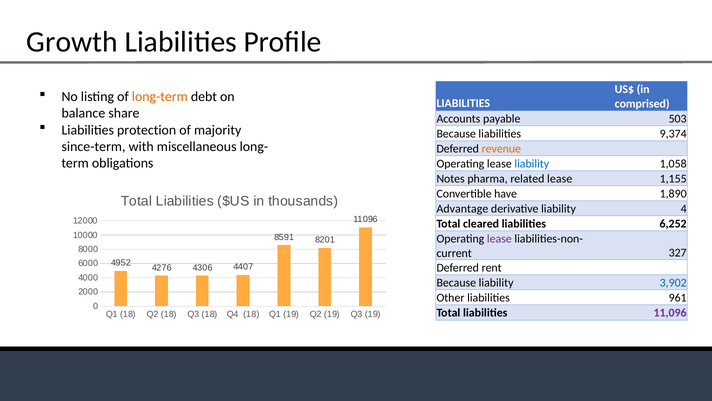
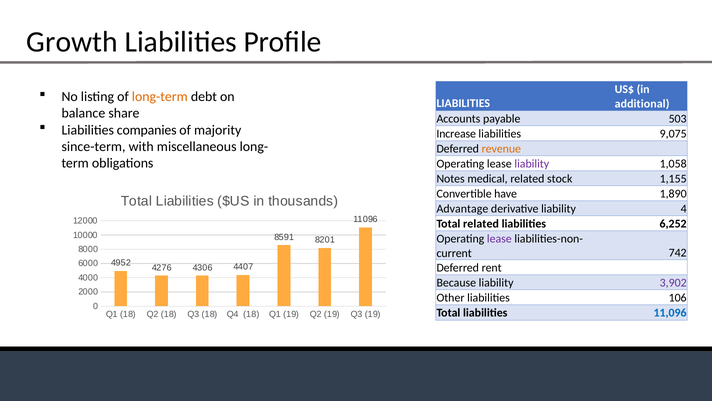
comprised: comprised -> additional (642, 104)
protection: protection -> companies (147, 130)
Because: Because -> Increase (456, 133)
9,374: 9,374 -> 9,075 (673, 133)
liability colour: blue -> purple (532, 163)
pharma: pharma -> medical (488, 178)
related lease: lease -> stock (560, 178)
Total cleared: cleared -> related (481, 223)
327: 327 -> 742 (678, 252)
3,902 colour: blue -> purple (673, 283)
961: 961 -> 106 (678, 298)
11,096 colour: purple -> blue (670, 313)
